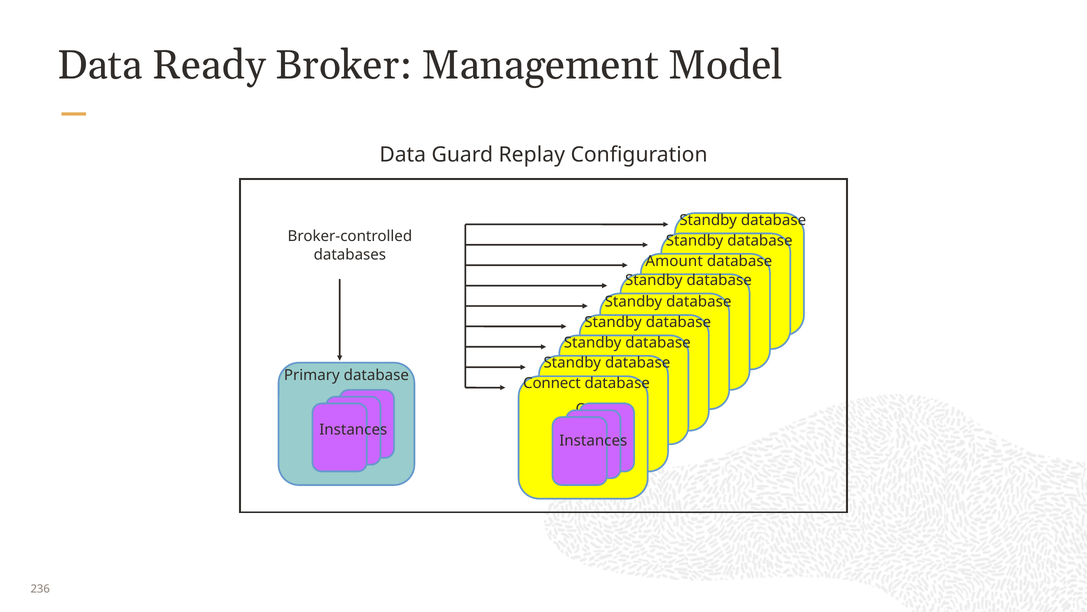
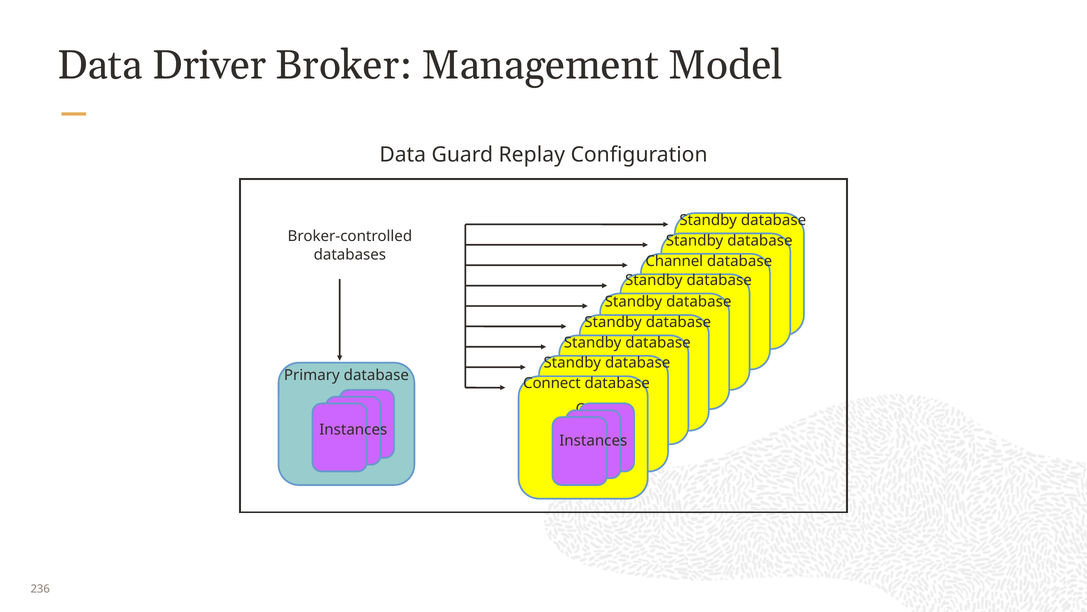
Ready: Ready -> Driver (209, 65)
Amount: Amount -> Channel (674, 261)
